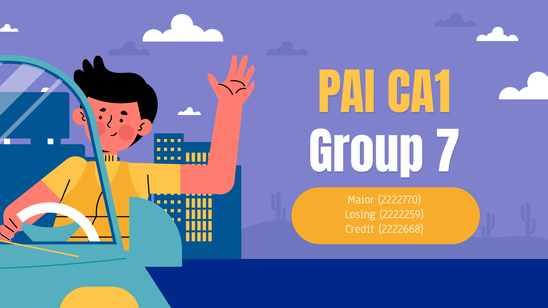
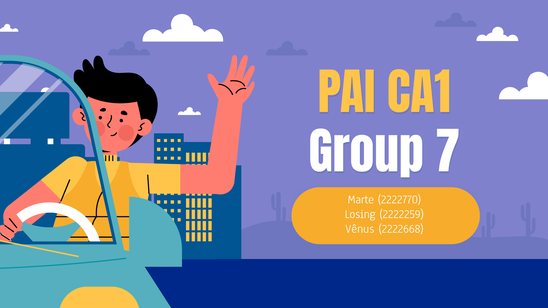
Maior: Maior -> Marte (361, 200)
Credit: Credit -> Vênus (360, 229)
